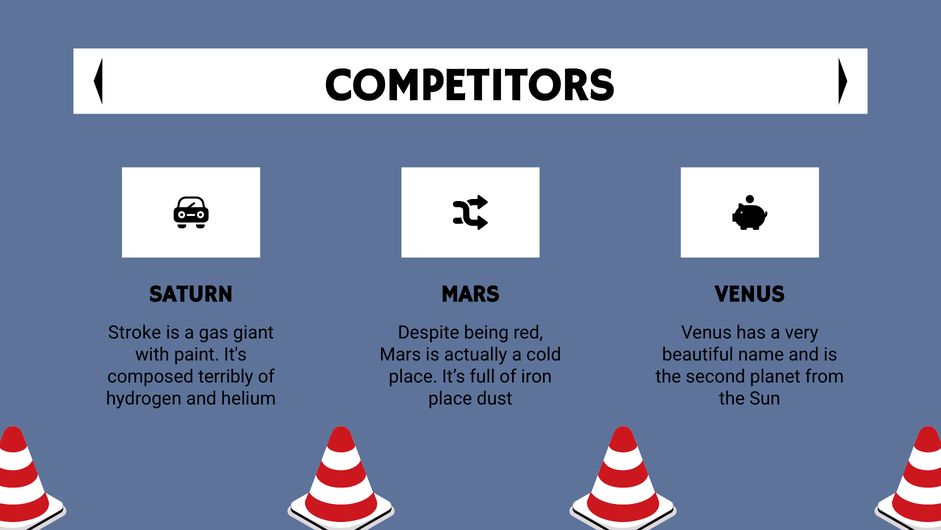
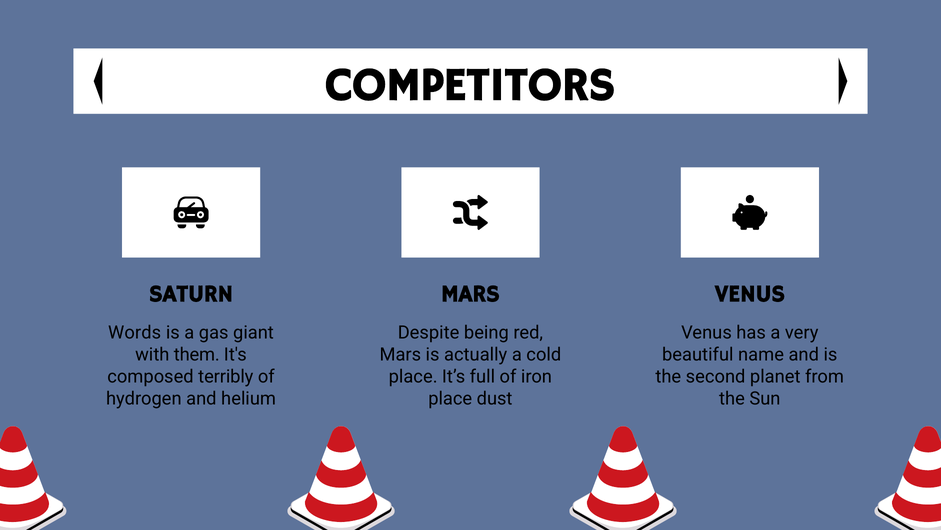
Stroke: Stroke -> Words (135, 332)
paint: paint -> them (197, 354)
